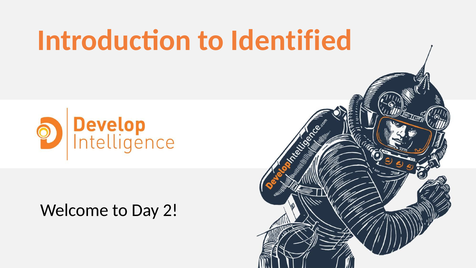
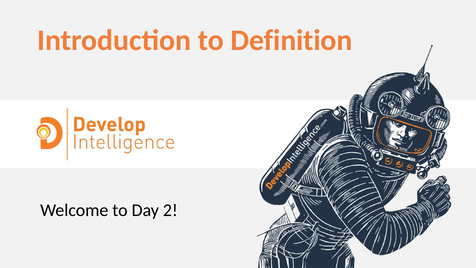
Identified: Identified -> Definition (291, 40)
